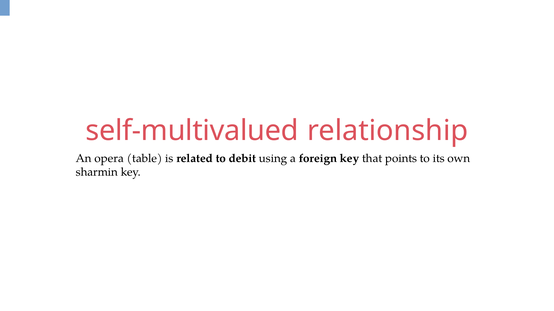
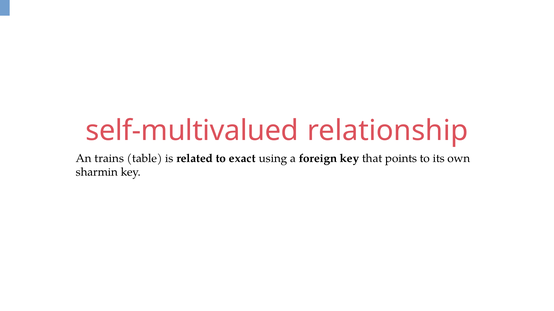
opera: opera -> trains (109, 159)
debit: debit -> exact (242, 159)
